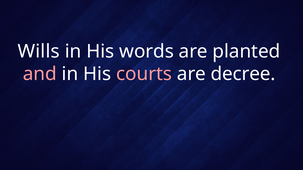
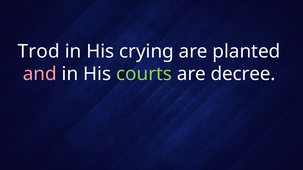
Wills: Wills -> Trod (39, 51)
words: words -> crying (147, 51)
courts colour: pink -> light green (144, 74)
